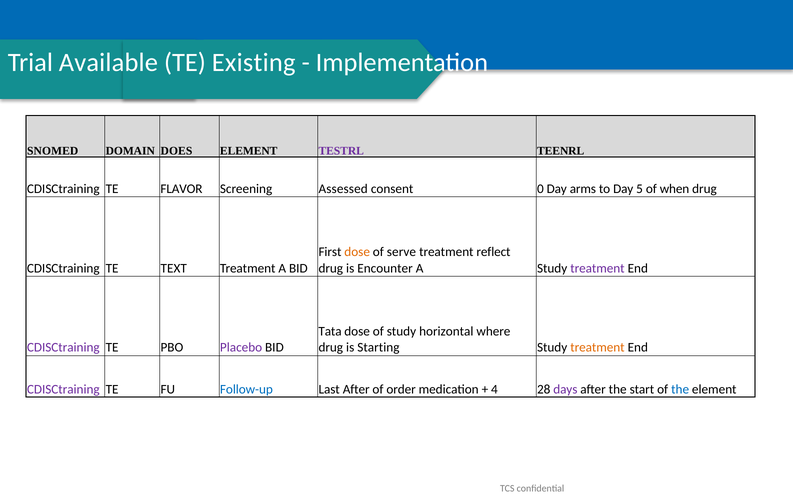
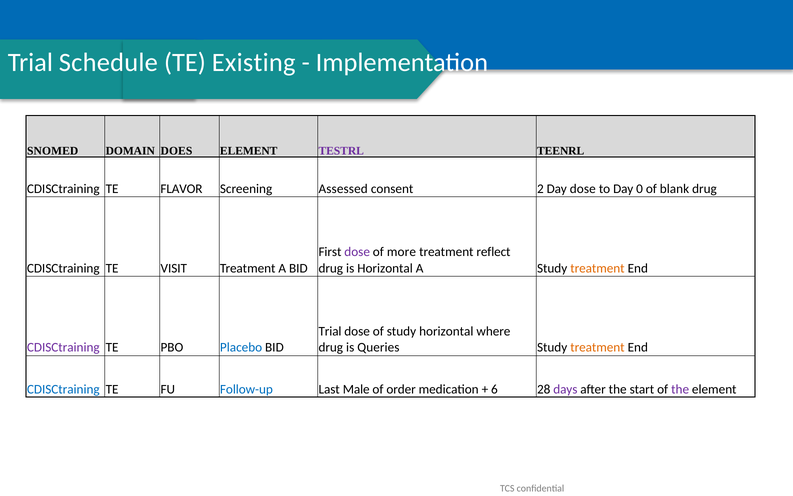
Available: Available -> Schedule (108, 62)
0: 0 -> 2 (540, 189)
Day arms: arms -> dose (583, 189)
5: 5 -> 0 (640, 189)
when: when -> blank (674, 189)
dose colour: orange -> purple (357, 252)
serve: serve -> more (401, 252)
TEXT: TEXT -> VISIT (174, 268)
is Encounter: Encounter -> Horizontal (385, 268)
treatment colour: purple -> orange (597, 268)
Tata: Tata -> Trial (330, 331)
Placebo colour: purple -> blue (241, 347)
Starting: Starting -> Queries (378, 347)
CDISCtraining colour: purple -> blue (63, 389)
Last After: After -> Male (356, 389)
4: 4 -> 6 (494, 389)
the colour: blue -> purple (680, 389)
